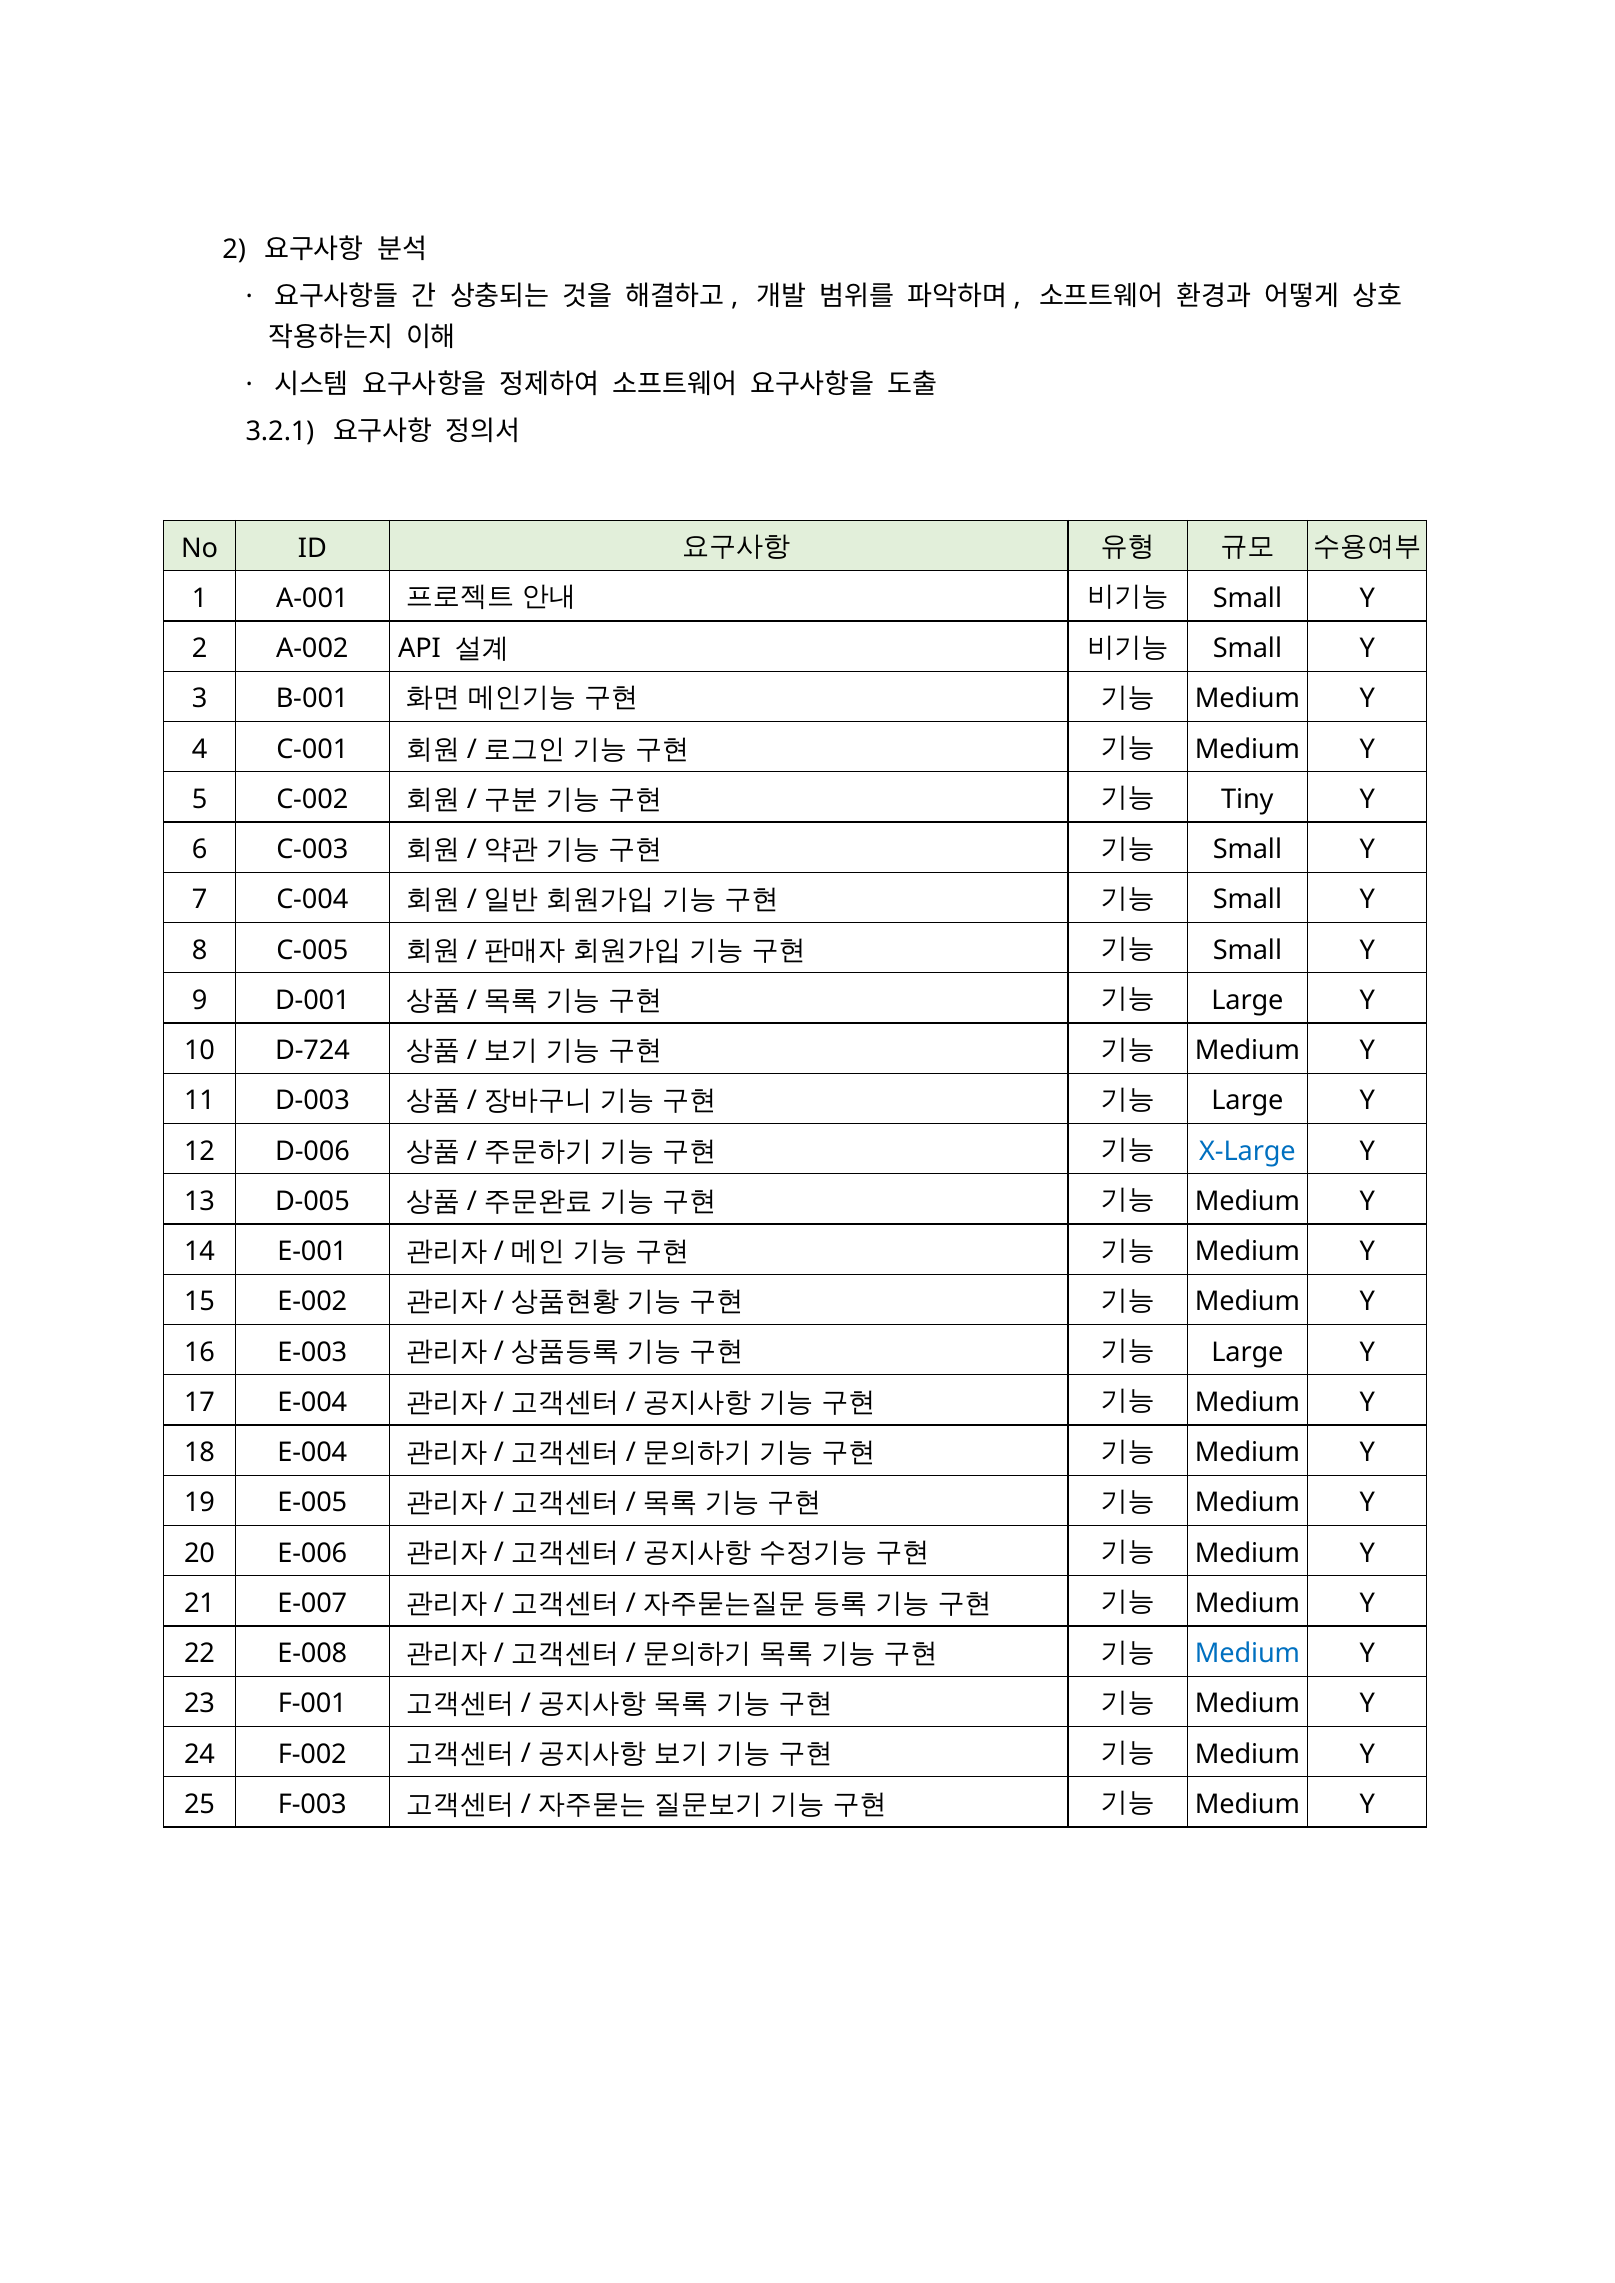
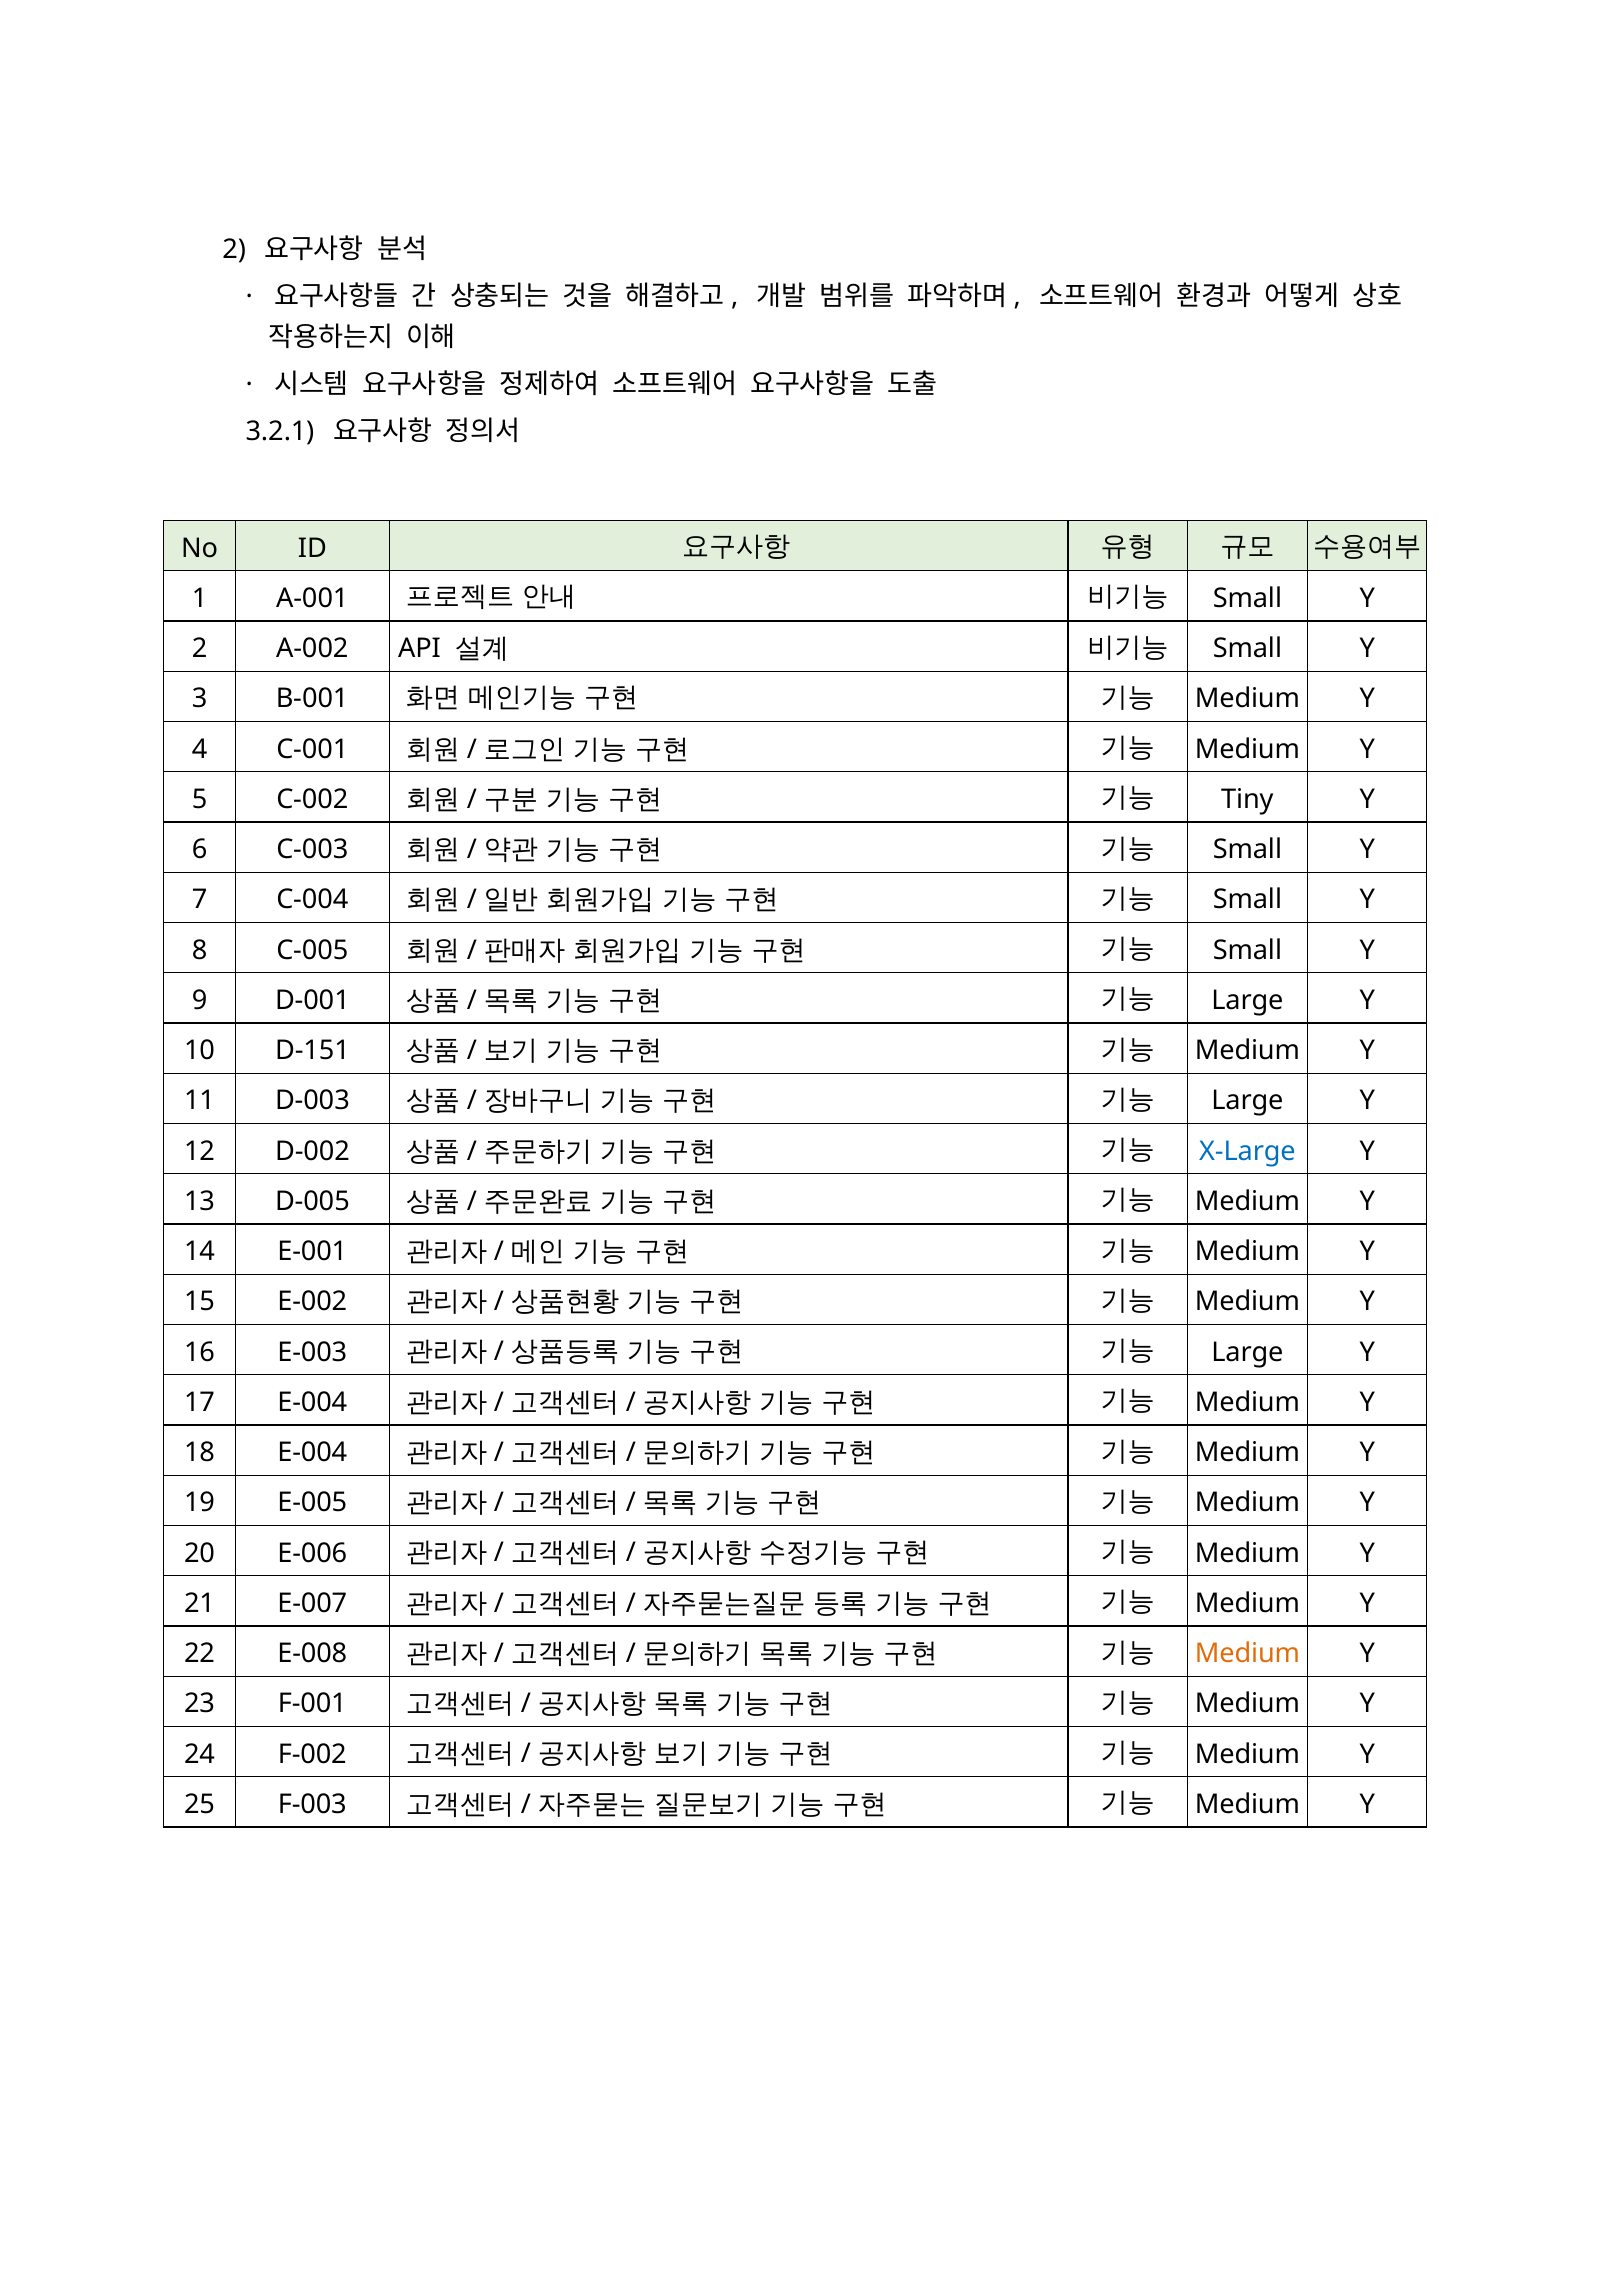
D-724: D-724 -> D-151 (312, 1051)
D-006: D-006 -> D-002 (312, 1151)
Medium colour: blue -> orange (1247, 1654)
